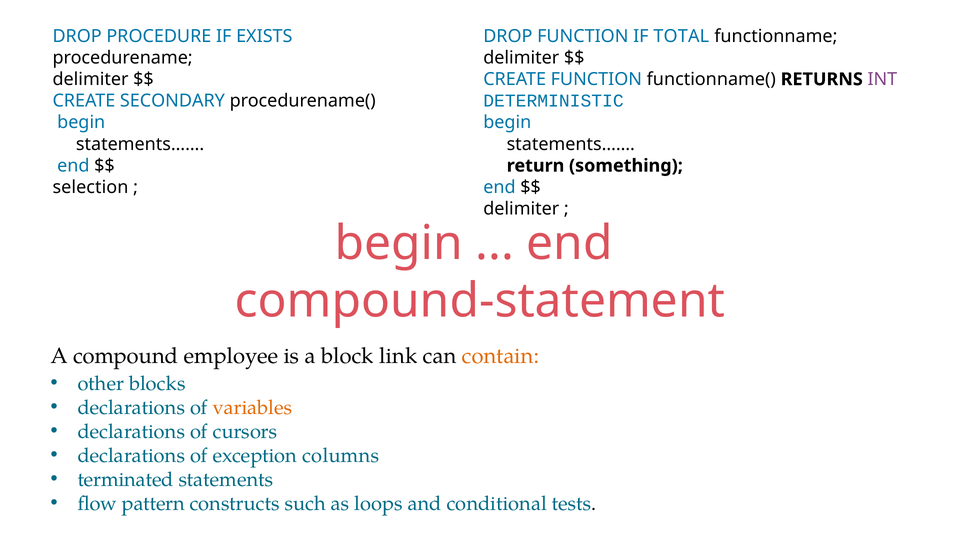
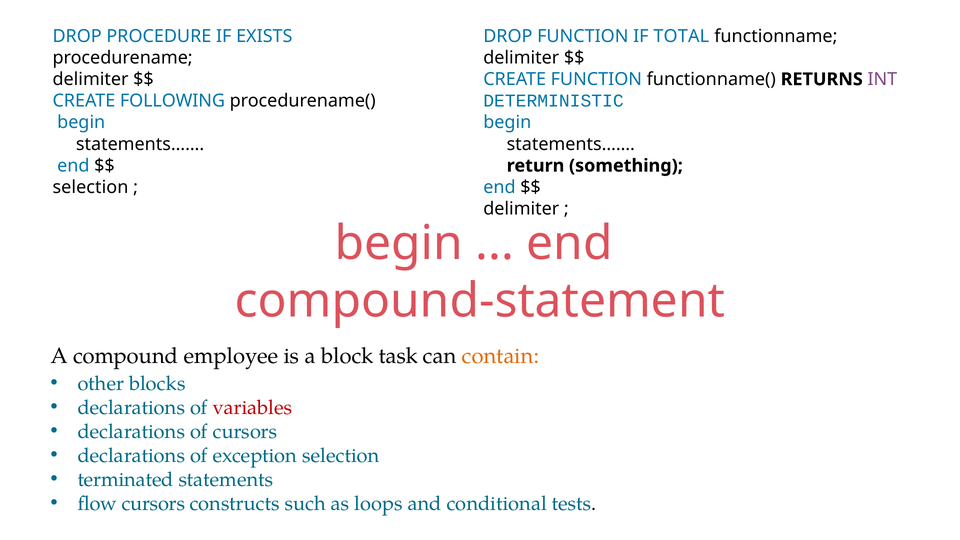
SECONDARY: SECONDARY -> FOLLOWING (172, 101)
link: link -> task (398, 356)
variables colour: orange -> red (252, 407)
exception columns: columns -> selection (341, 455)
flow pattern: pattern -> cursors (153, 503)
